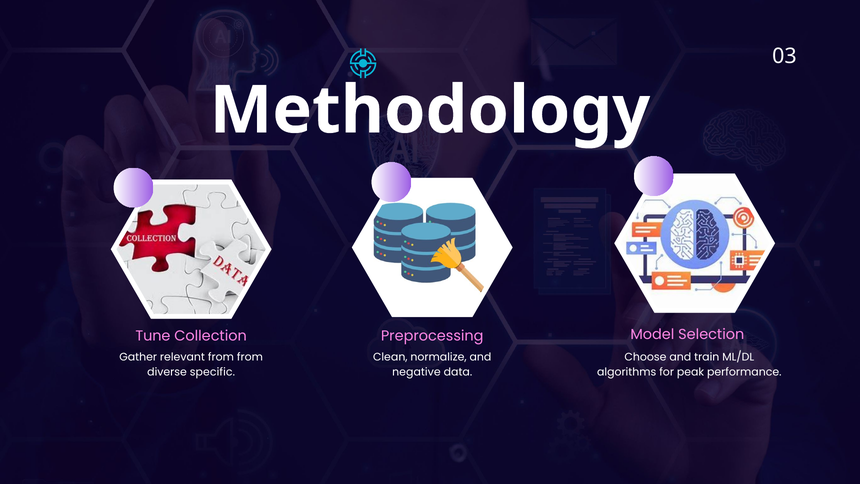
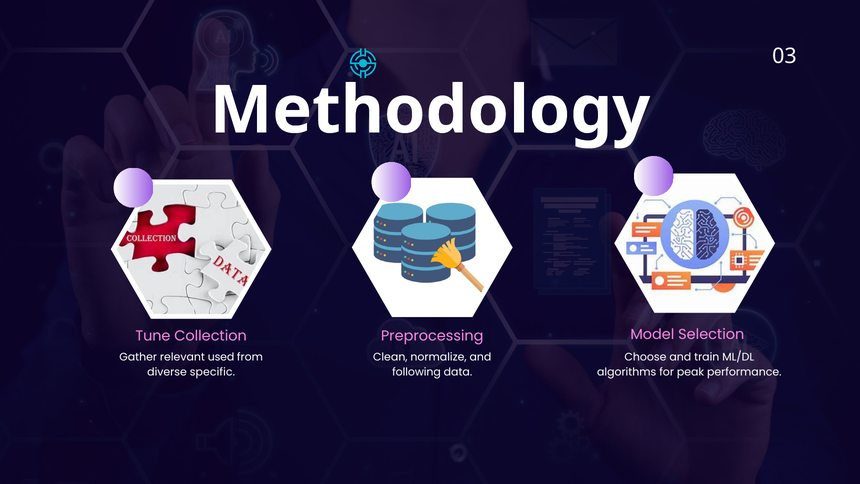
relevant from: from -> used (221, 357)
negative: negative -> following (416, 372)
